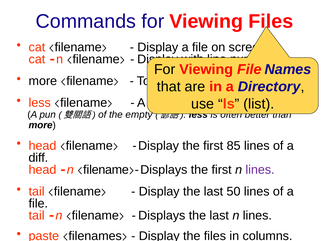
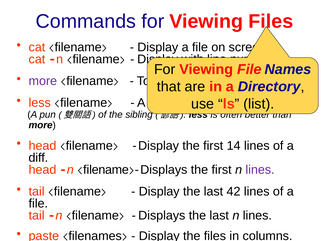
more colour: black -> purple (43, 81)
empty: empty -> sibling (139, 114)
85: 85 -> 14 (234, 146)
50: 50 -> 42 (234, 191)
